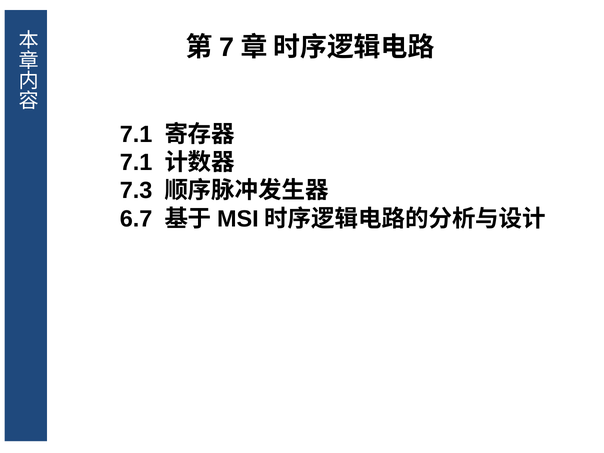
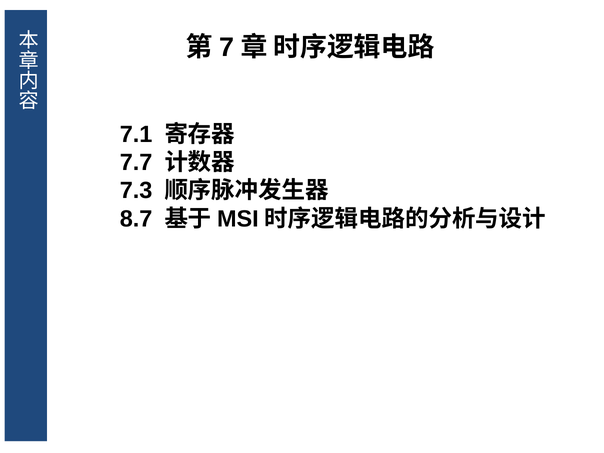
7.1: 7.1 -> 7.7 (136, 162)
6.7: 6.7 -> 8.7 (136, 219)
